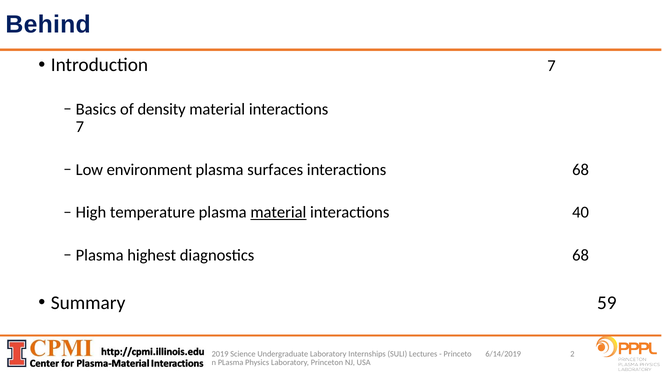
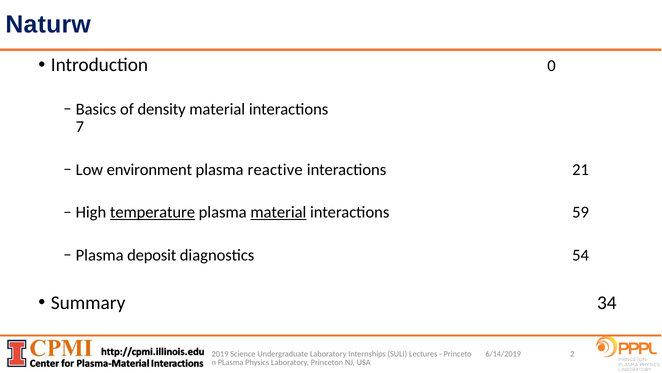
Behind: Behind -> Naturw (48, 25)
Introduction 7: 7 -> 0 (552, 66)
surfaces: surfaces -> reactive (275, 169)
interactions 68: 68 -> 21 (581, 169)
temperature underline: none -> present (152, 212)
40: 40 -> 59 (581, 212)
highest: highest -> deposit (152, 255)
diagnostics 68: 68 -> 54 (581, 255)
59: 59 -> 34 (607, 302)
